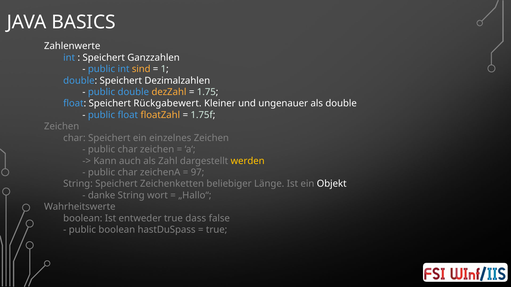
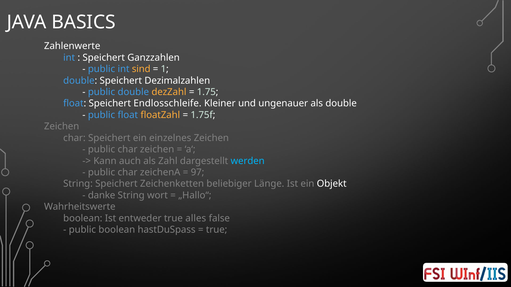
Rückgabewert: Rückgabewert -> Endlosschleife (168, 104)
werden colour: yellow -> light blue (248, 161)
dass: dass -> alles (196, 219)
